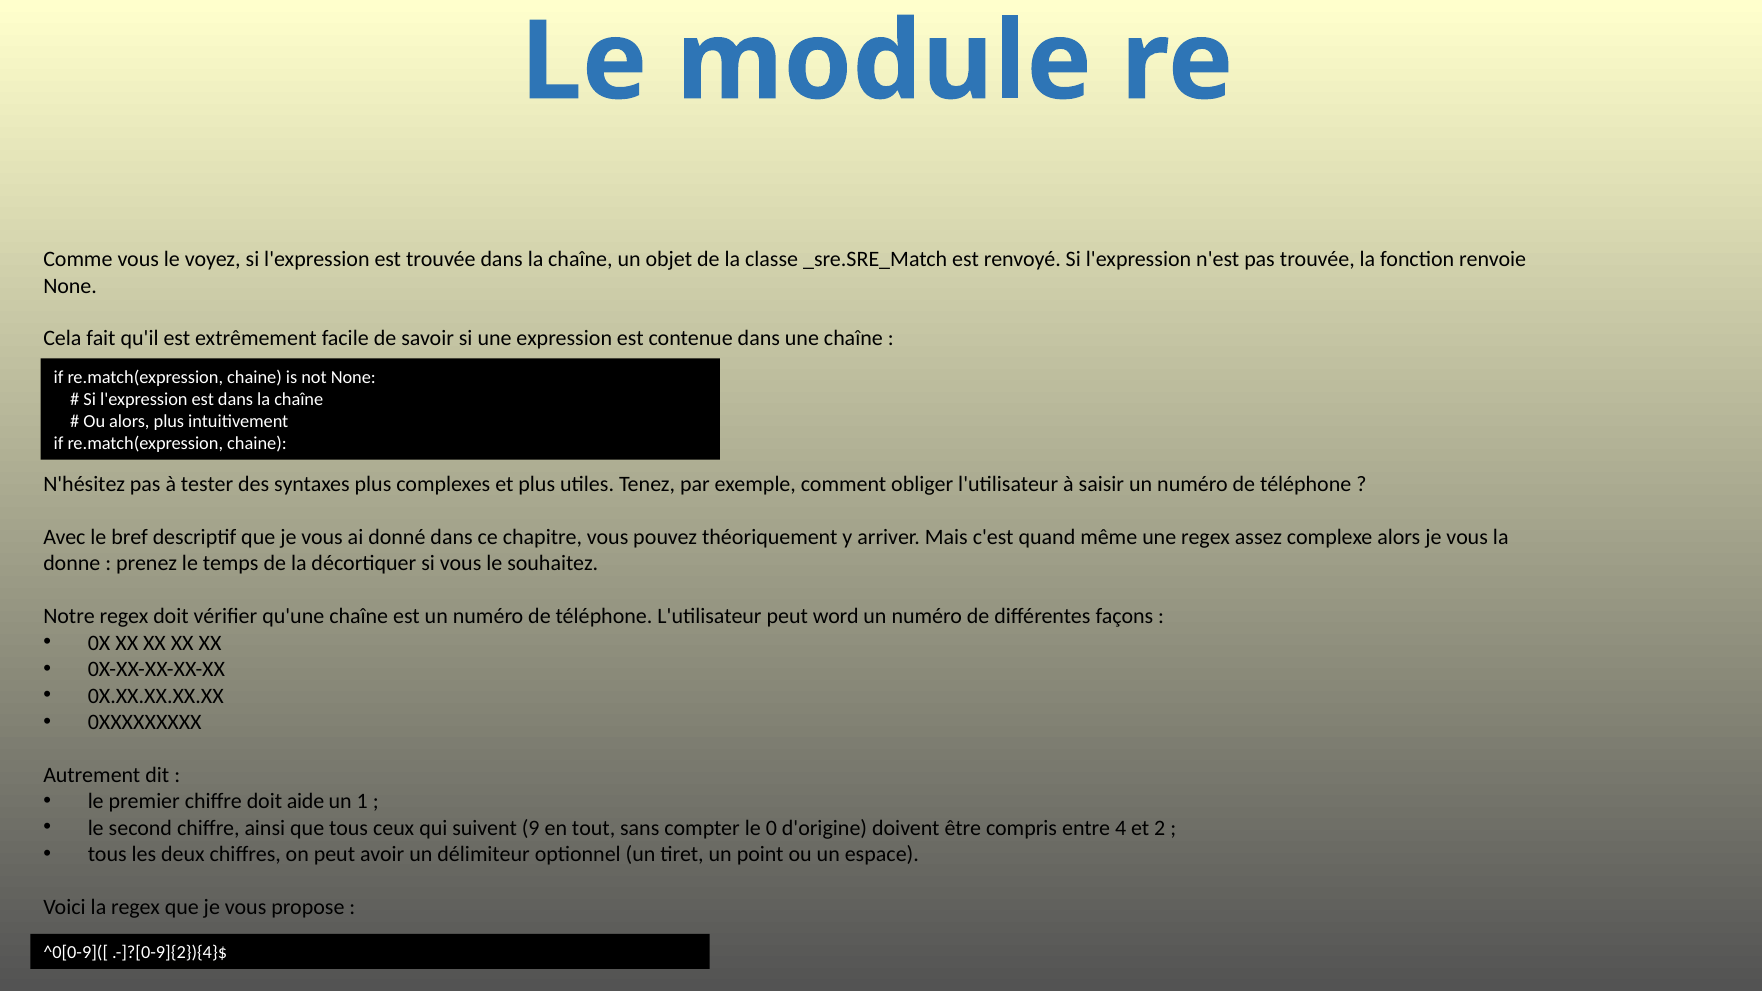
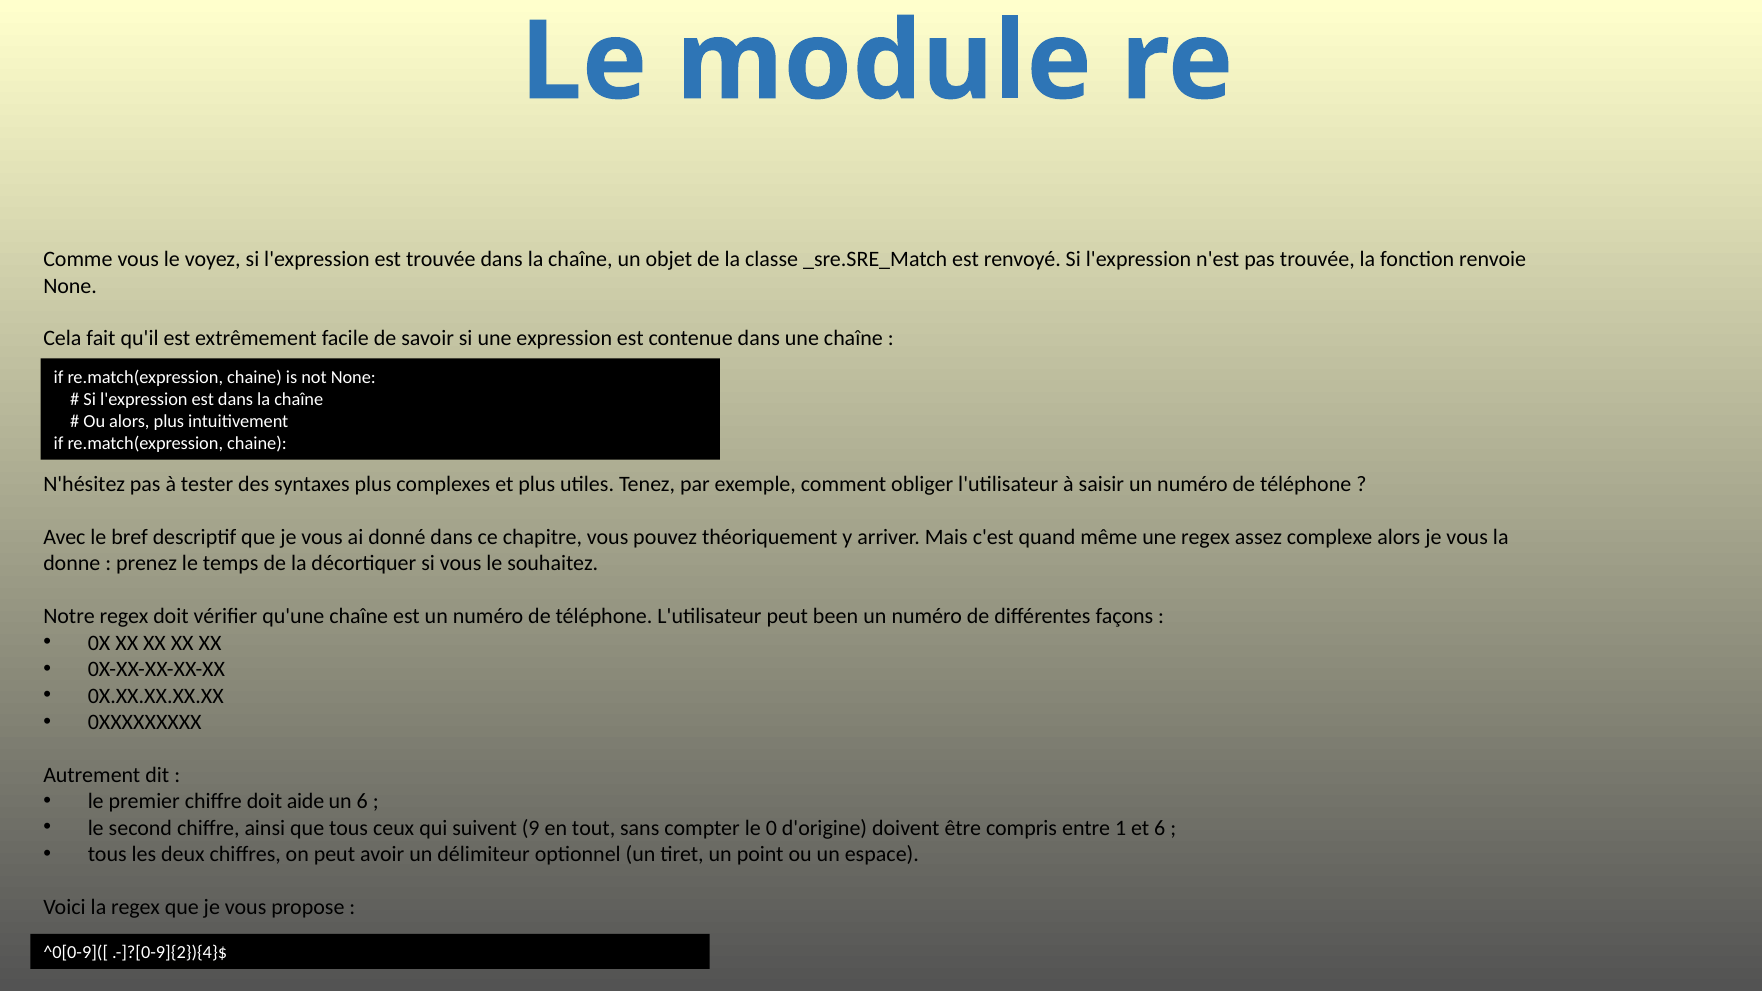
word: word -> been (836, 617)
un 1: 1 -> 6 (362, 802)
4: 4 -> 1 (1121, 828)
et 2: 2 -> 6 (1160, 828)
